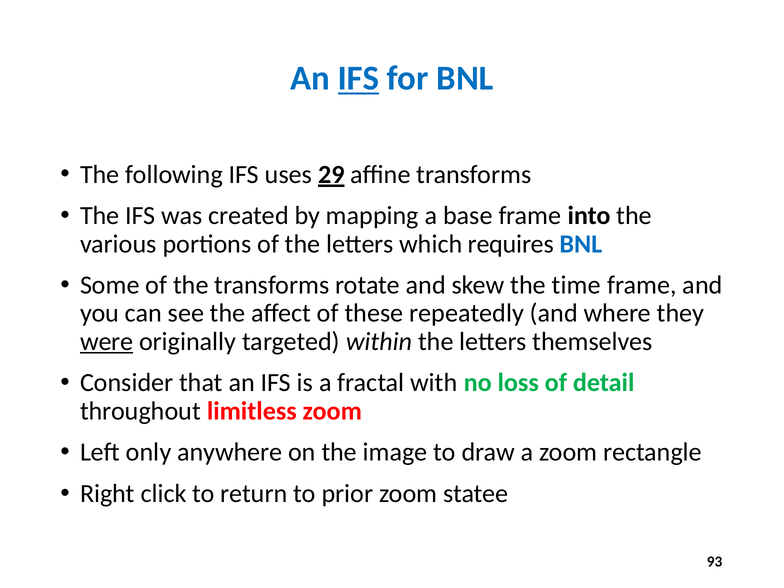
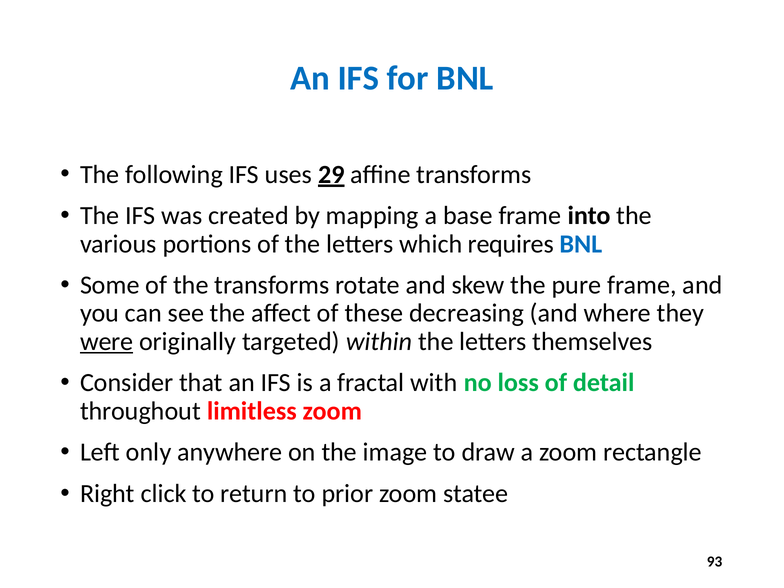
IFS underline: present -> none (358, 78)
time: time -> pure (576, 285)
repeatedly: repeatedly -> decreasing (467, 313)
